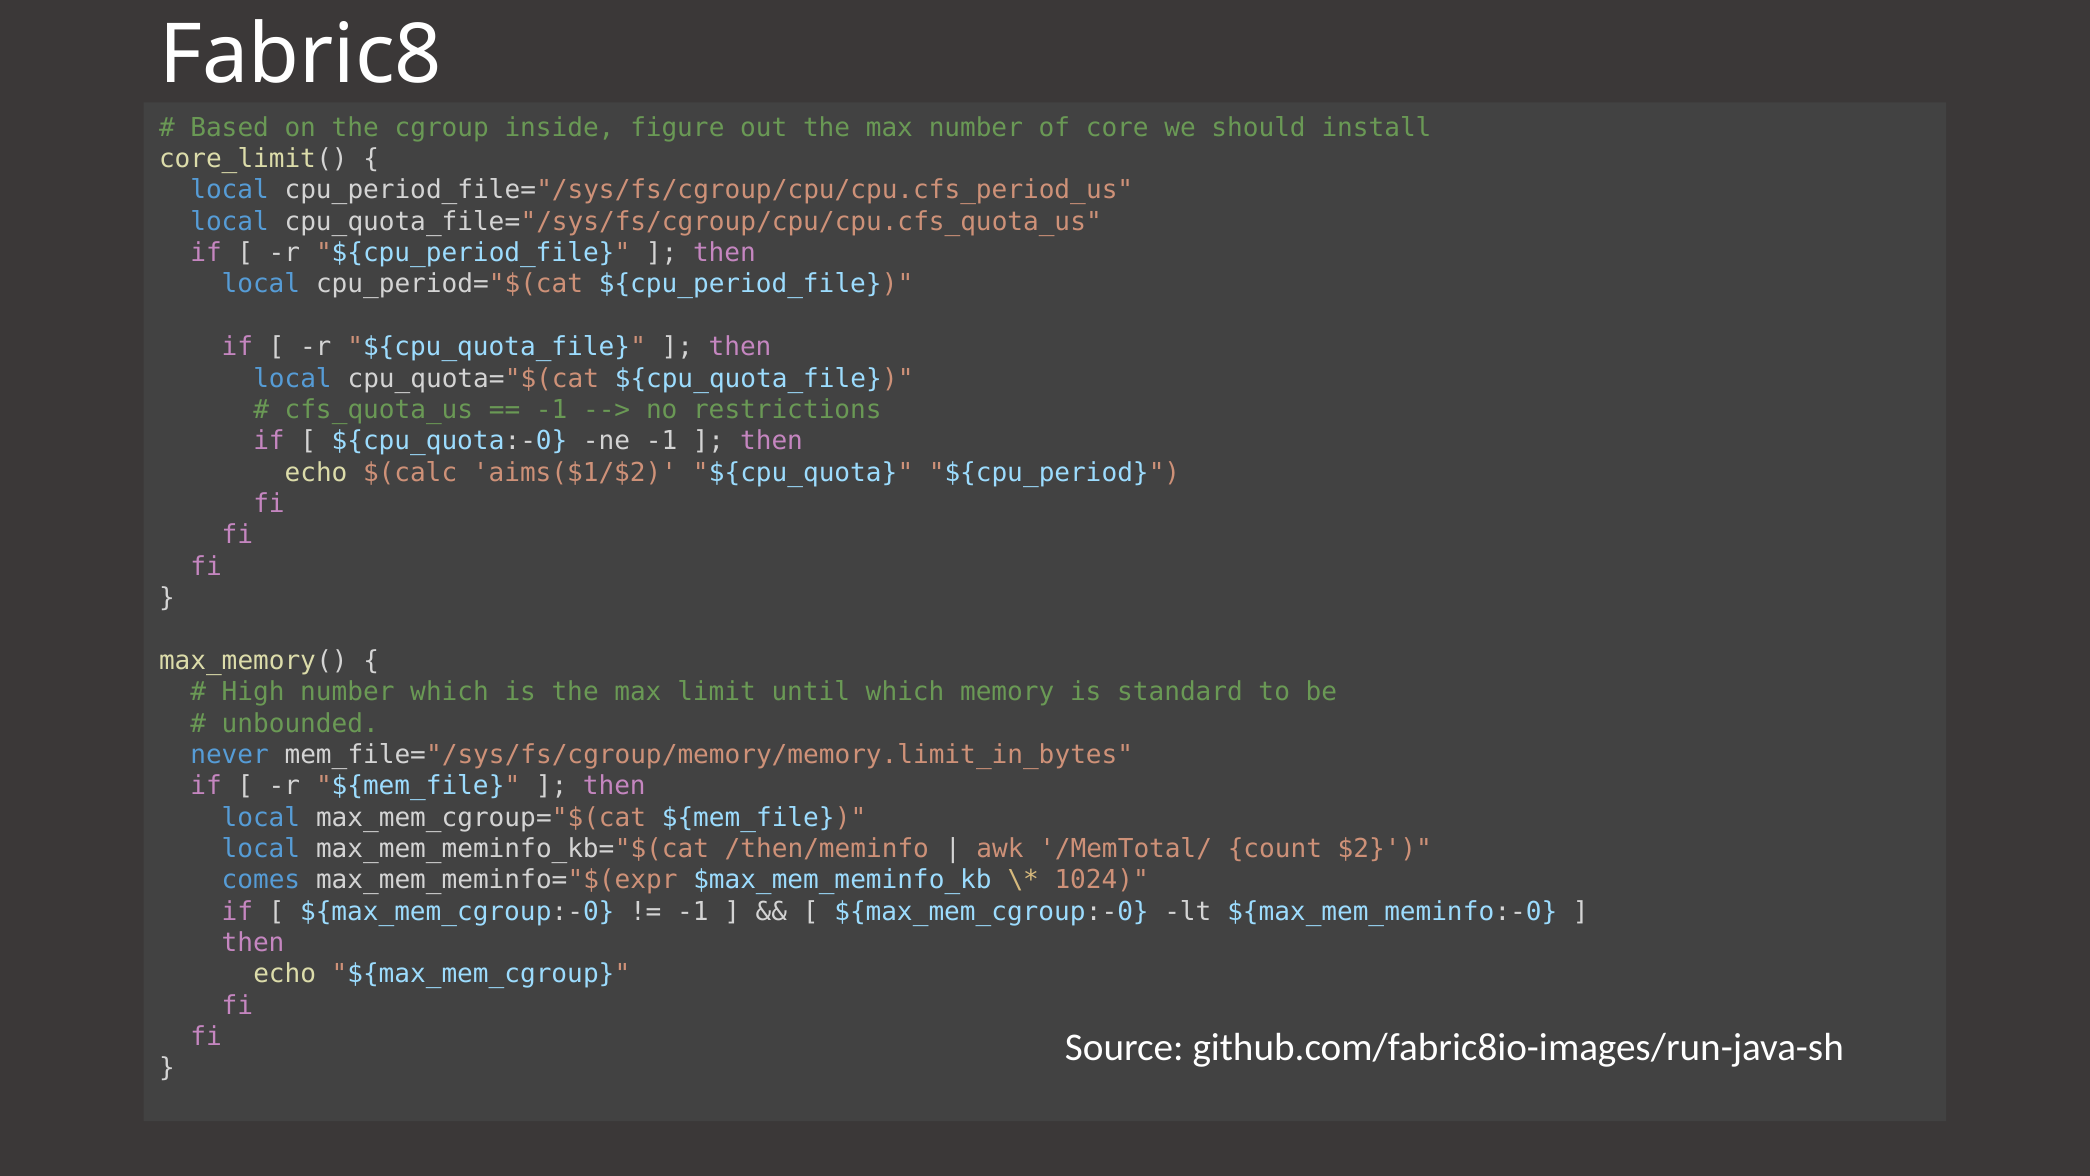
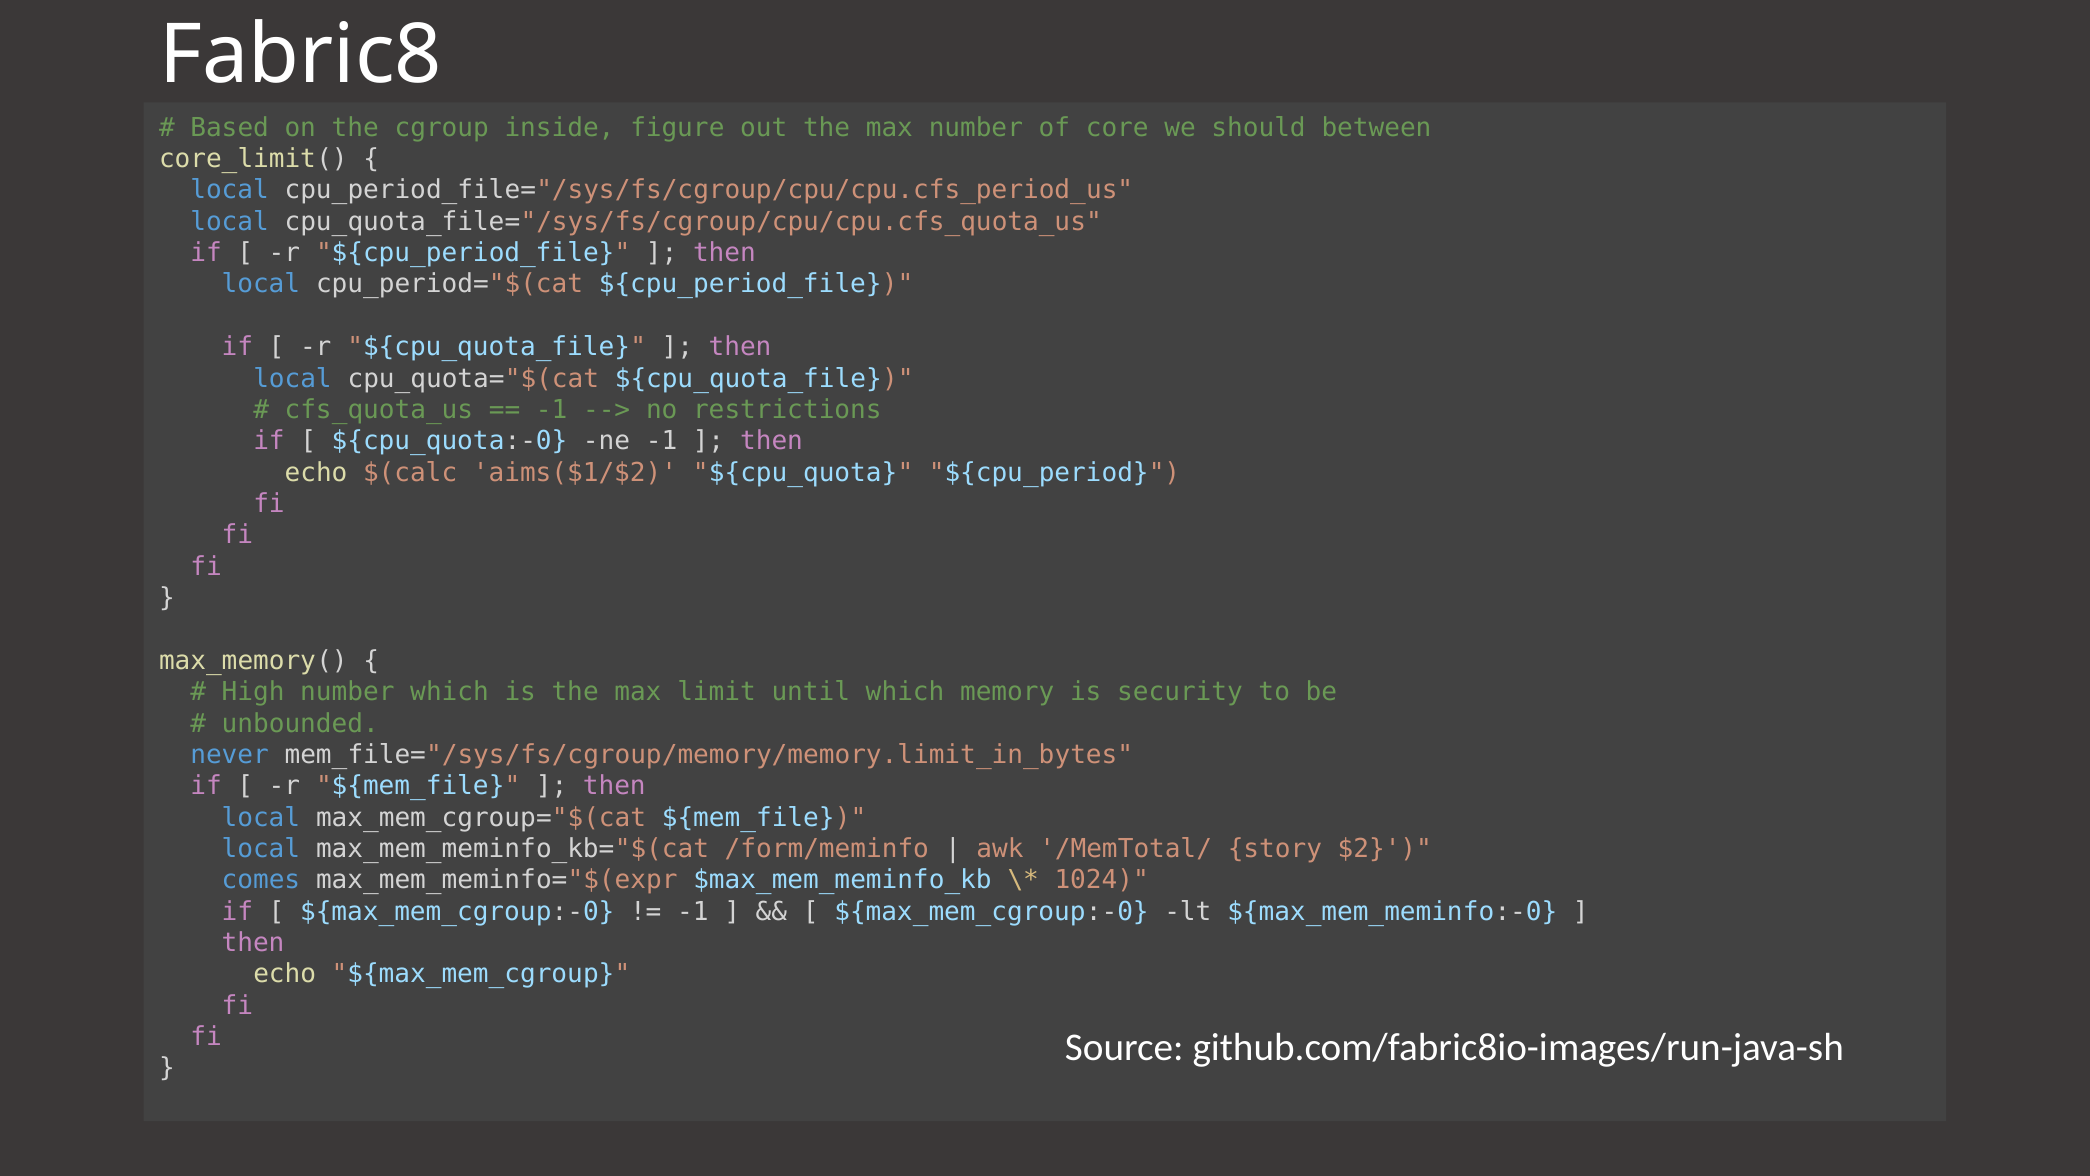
install: install -> between (1377, 128)
standard: standard -> security (1180, 692)
/then/meminfo: /then/meminfo -> /form/meminfo (827, 849)
count: count -> story (1275, 849)
